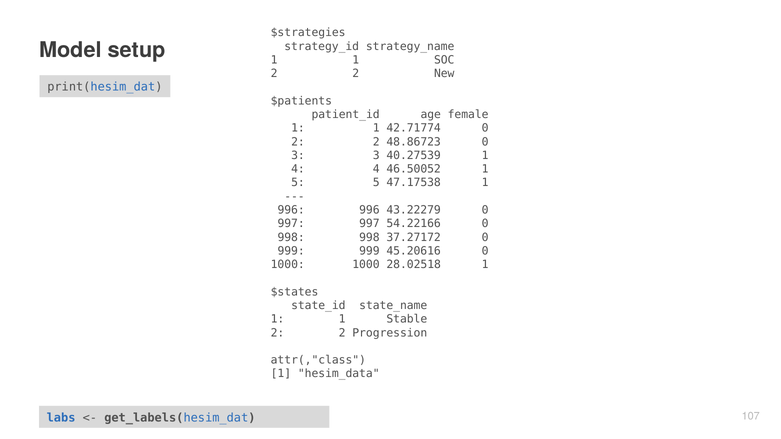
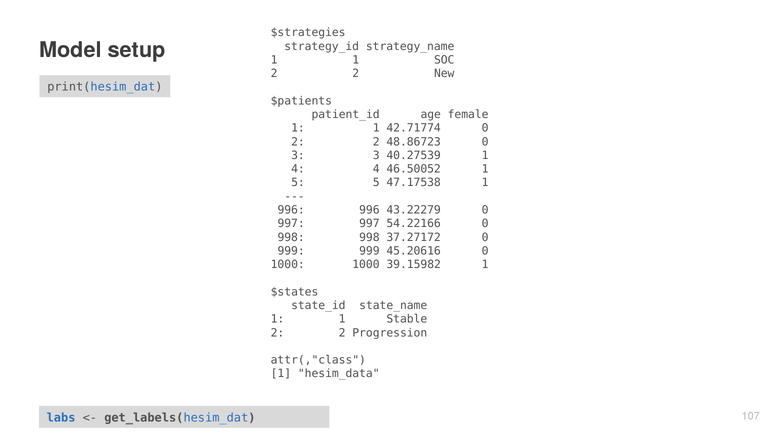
28.02518: 28.02518 -> 39.15982 (414, 265)
